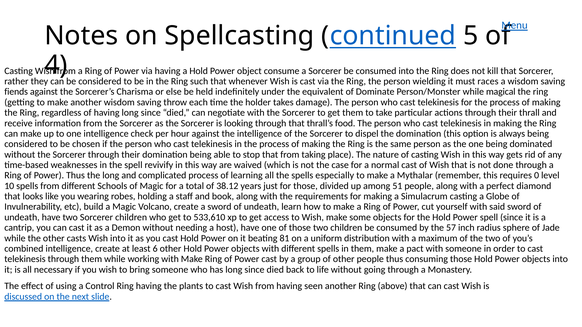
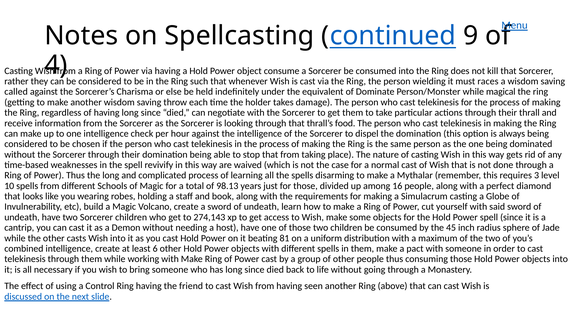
5: 5 -> 9 (471, 36)
fiends: fiends -> called (16, 92)
especially: especially -> disarming (335, 176)
0: 0 -> 3 (537, 176)
38.12: 38.12 -> 98.13 (227, 186)
51: 51 -> 16 (397, 186)
533,610: 533,610 -> 274,143 (209, 217)
57: 57 -> 45 (451, 228)
plants: plants -> friend (191, 286)
